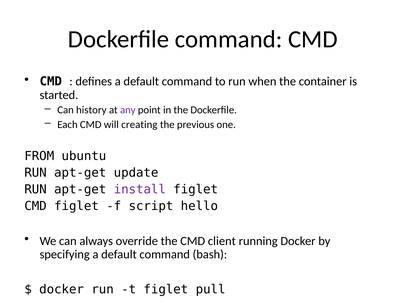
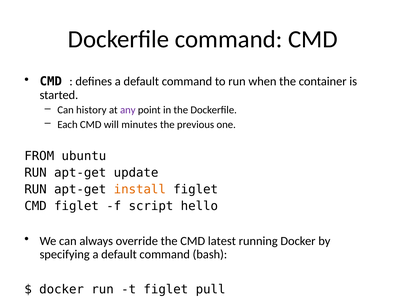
creating: creating -> minutes (139, 124)
install colour: purple -> orange (140, 189)
client: client -> latest (222, 241)
